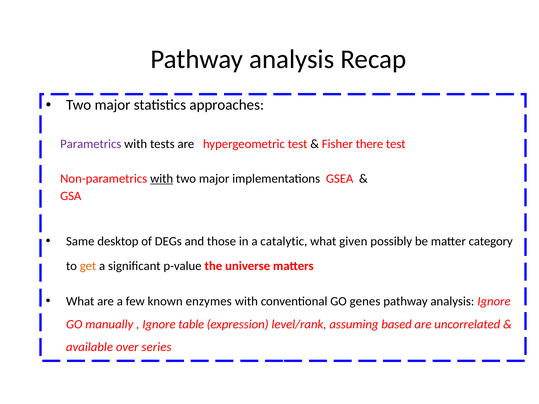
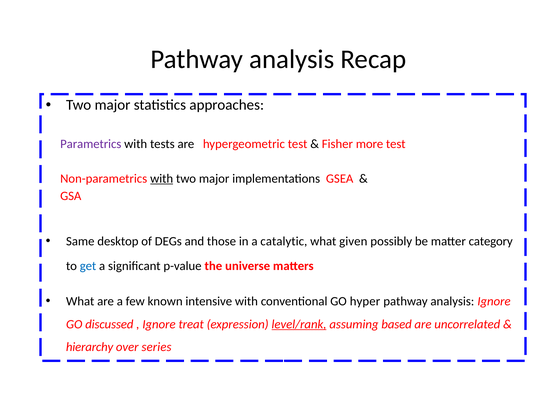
there: there -> more (370, 144)
get colour: orange -> blue (88, 266)
enzymes: enzymes -> intensive (209, 301)
genes: genes -> hyper (365, 301)
manually: manually -> discussed (109, 324)
table: table -> treat (191, 324)
level/rank underline: none -> present (299, 324)
available: available -> hierarchy (90, 347)
